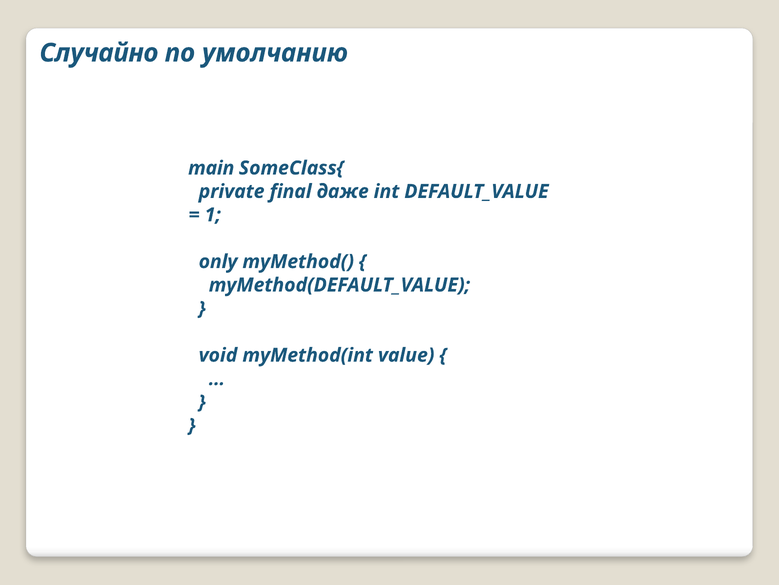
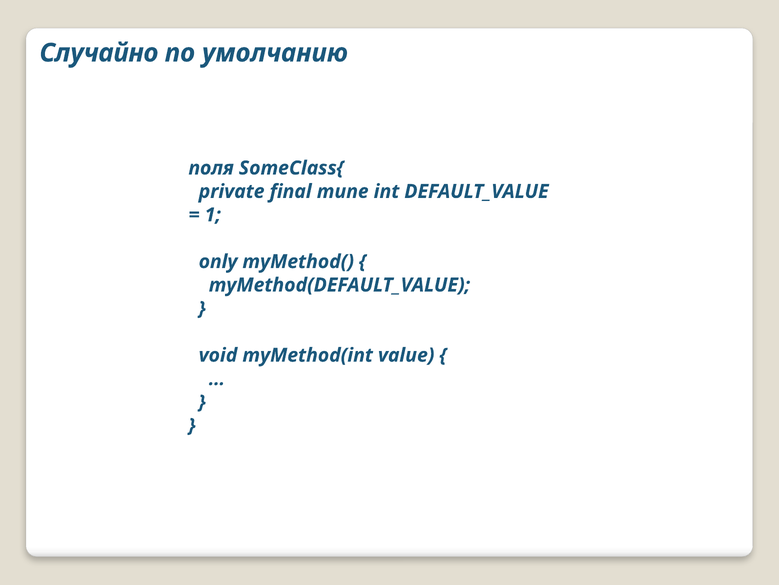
main: main -> поля (211, 168)
даже: даже -> типе (343, 191)
